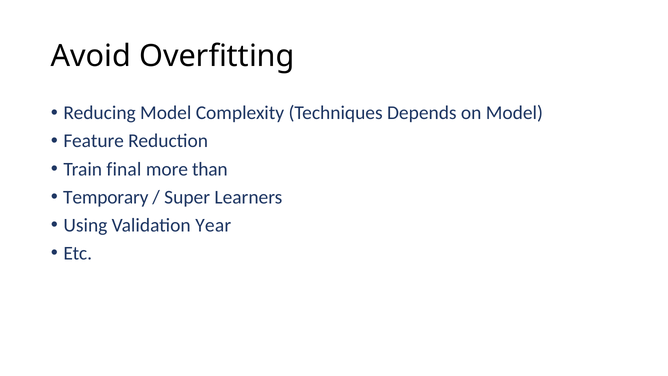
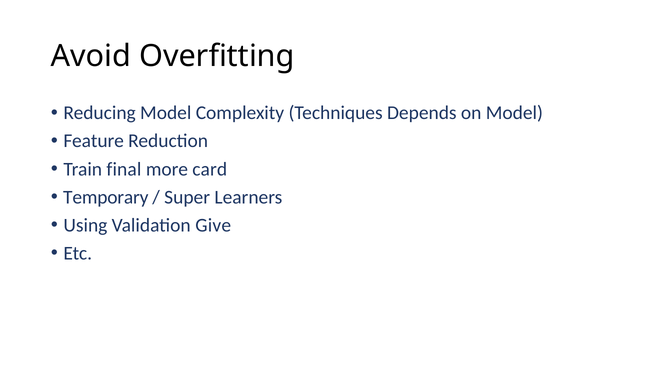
than: than -> card (210, 169)
Year: Year -> Give (213, 225)
